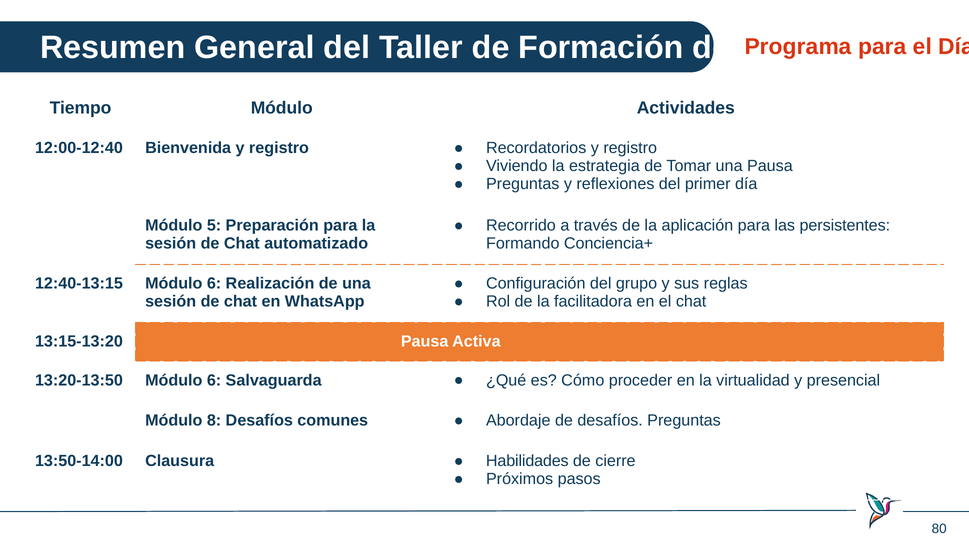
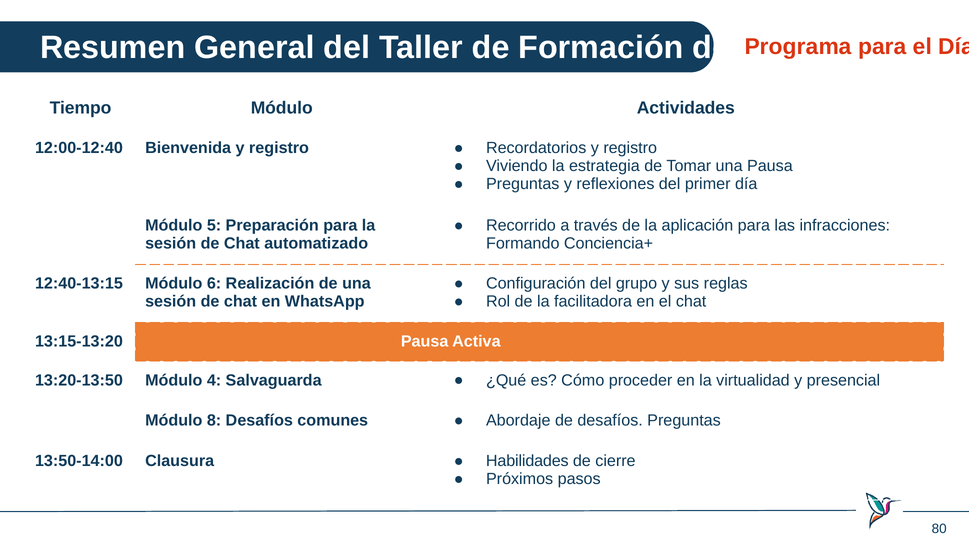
persistentes: persistentes -> infracciones (845, 225)
13:20-13:50 Módulo 6: 6 -> 4 (214, 380)
